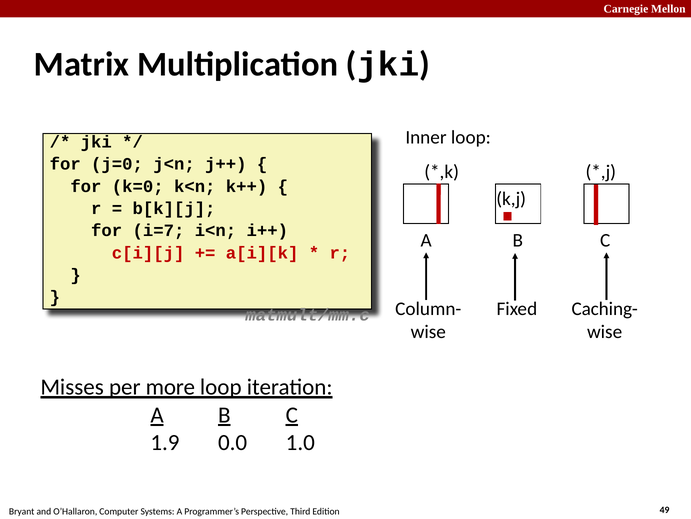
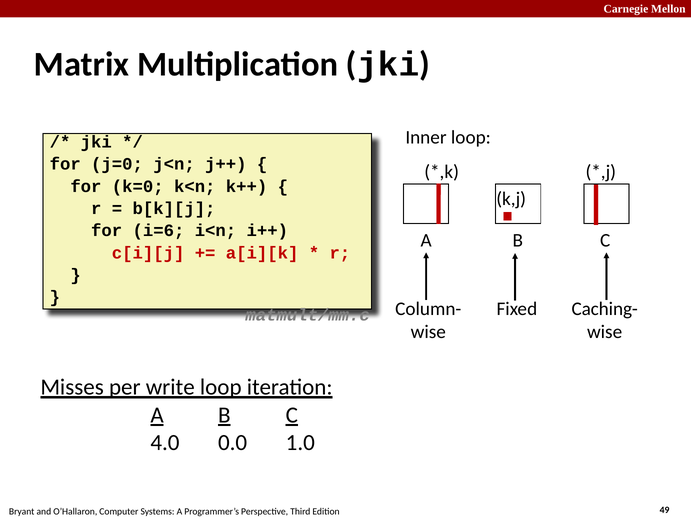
i=7: i=7 -> i=6 (158, 230)
more: more -> write (170, 387)
1.9: 1.9 -> 4.0 (165, 442)
